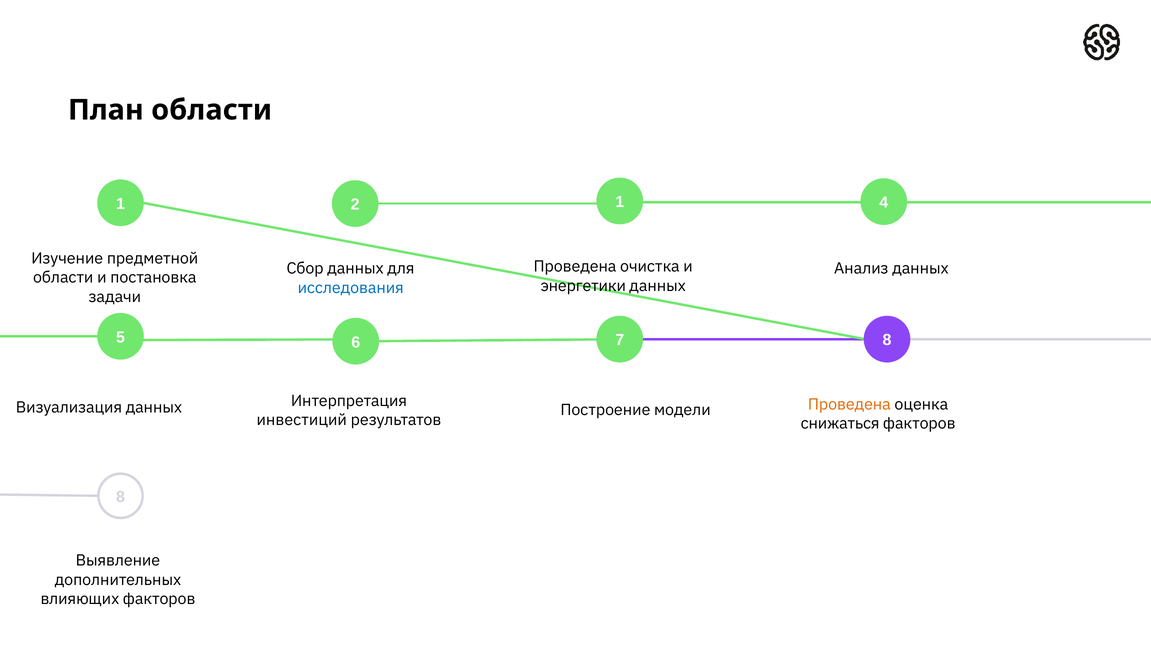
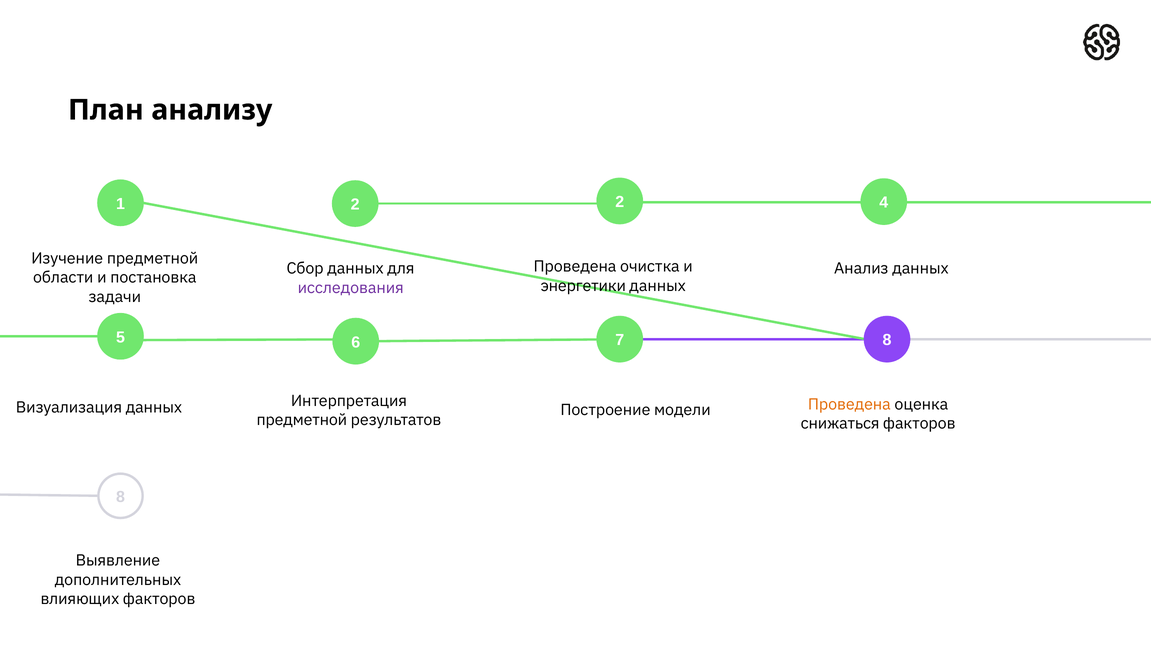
План области: области -> анализу (212, 110)
2 1: 1 -> 2 (620, 202)
исследования colour: blue -> purple (351, 288)
инвестиций: инвестиций -> предметной (302, 420)
